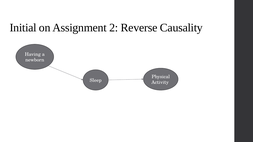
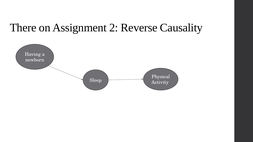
Initial: Initial -> There (23, 28)
